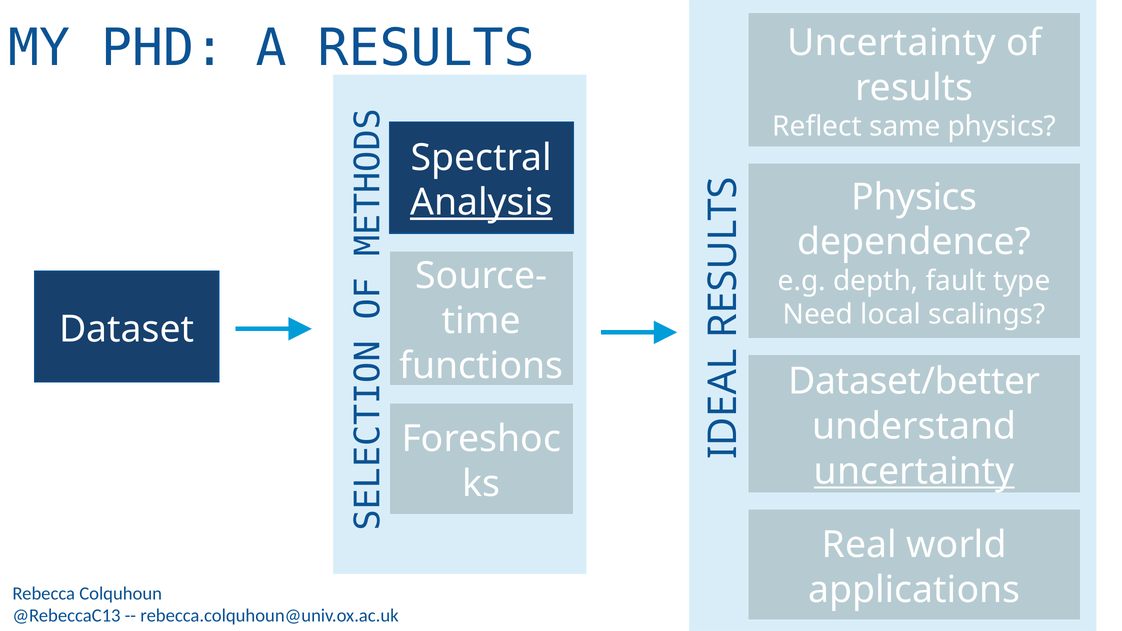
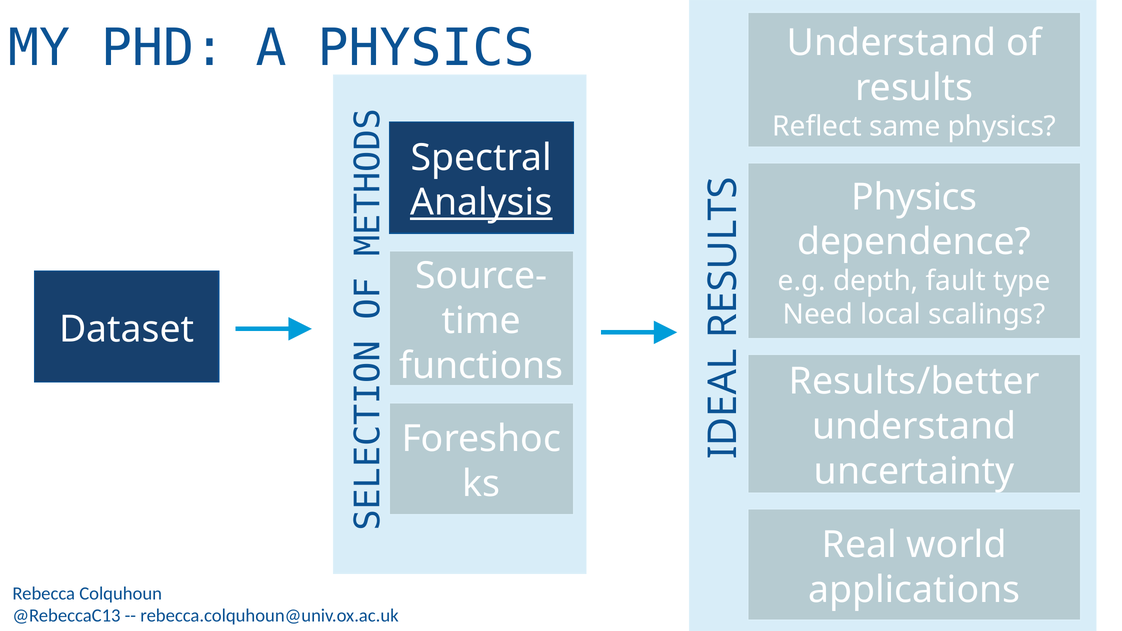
A RESULTS: RESULTS -> PHYSICS (426, 48)
Uncertainty: Uncertainty -> Understand (891, 43)
Dataset/better: Dataset/better -> Results/better (914, 382)
uncertainty underline: present -> none (914, 471)
